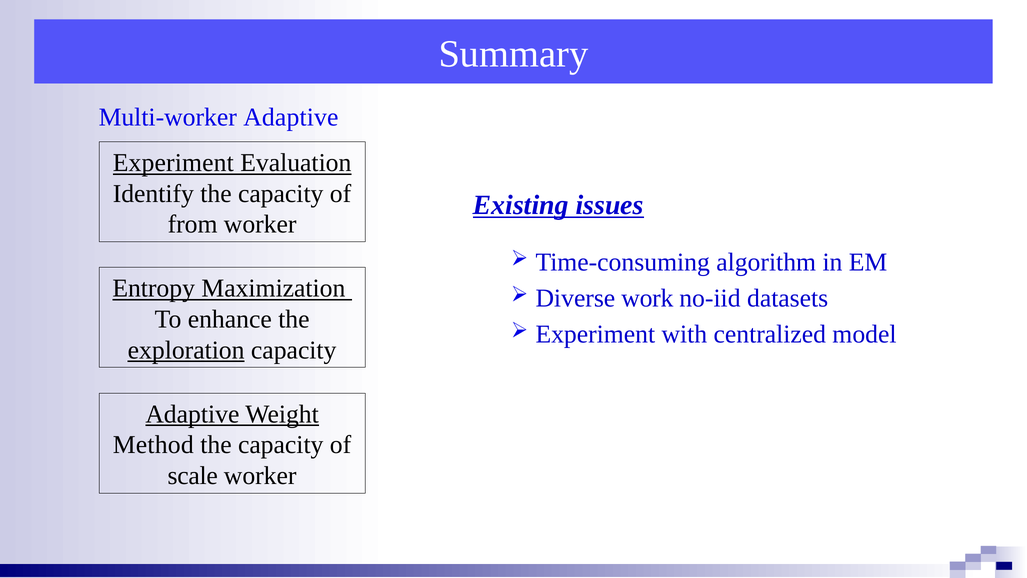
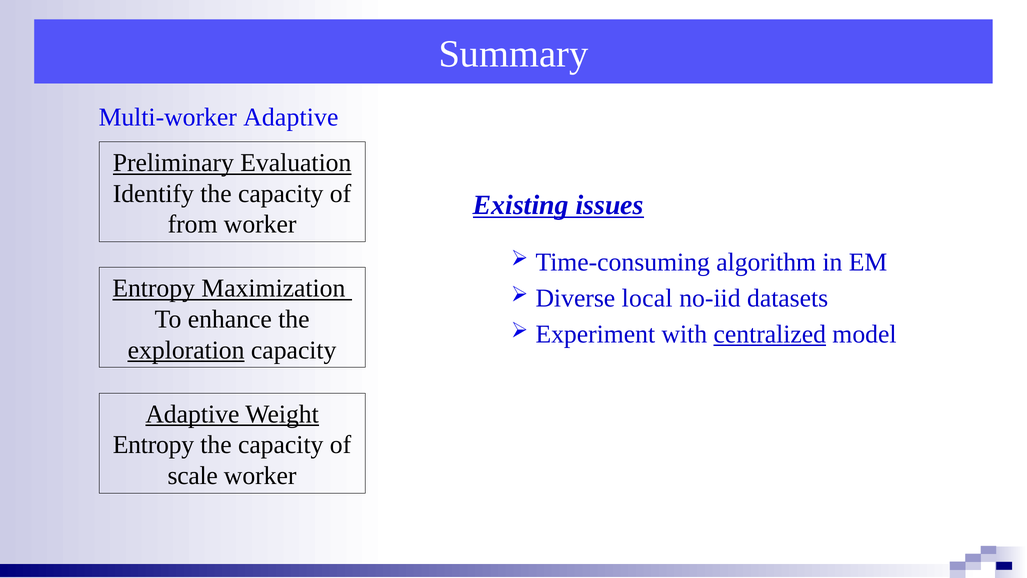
Experiment: Experiment -> Preliminary (173, 163)
work: work -> local (647, 298)
centralized underline: none -> present (770, 334)
Method: Method -> Entropy (153, 445)
